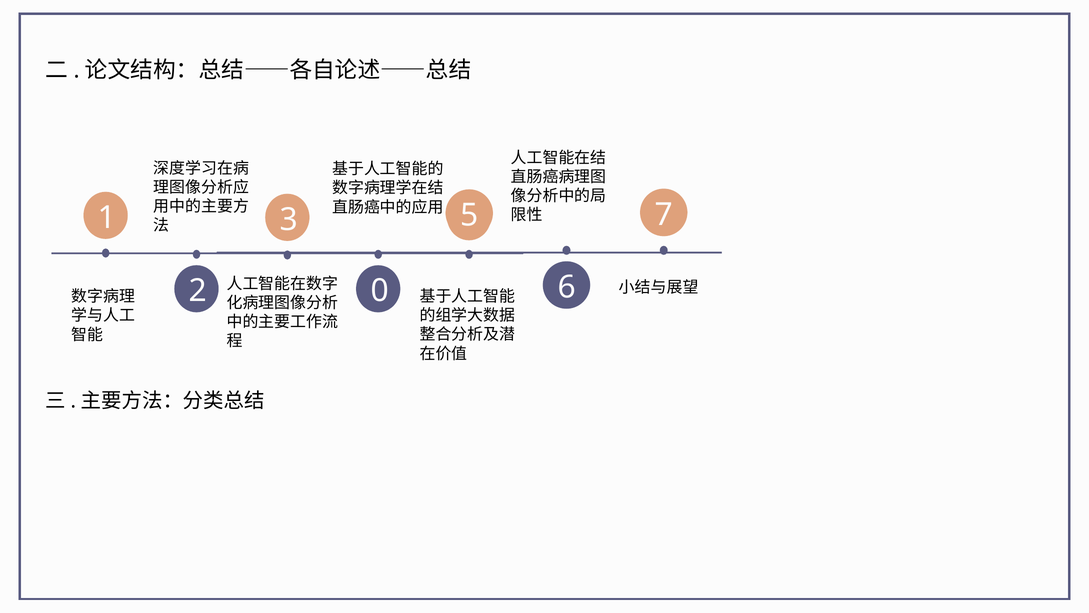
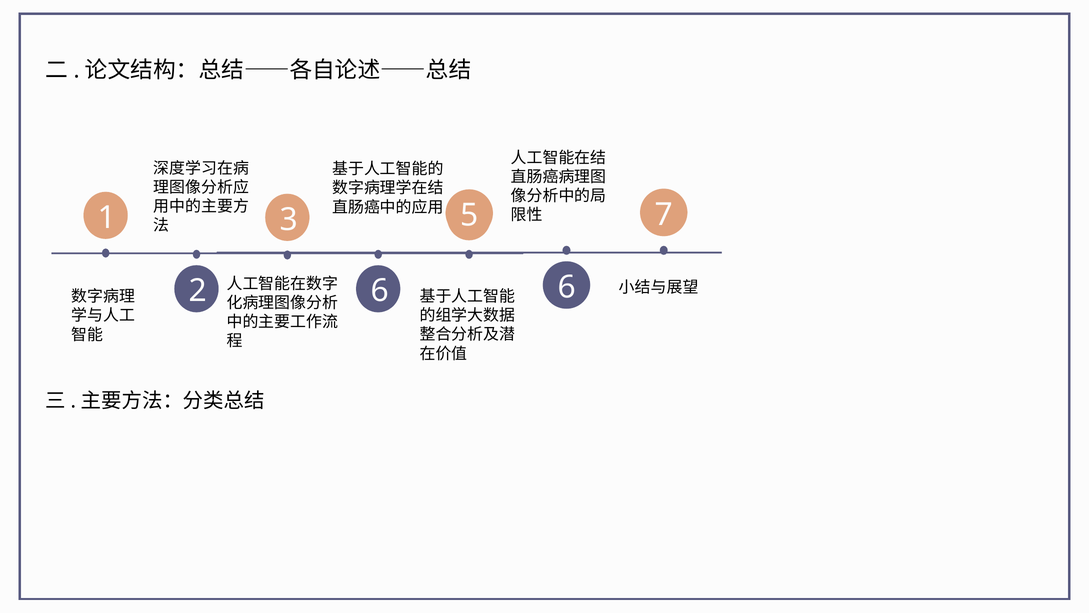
2 0: 0 -> 6 (380, 291)
